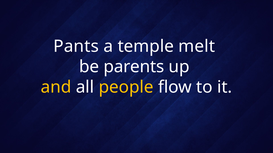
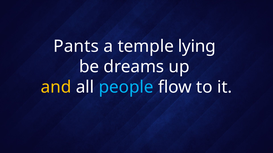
melt: melt -> lying (197, 46)
parents: parents -> dreams (134, 67)
people colour: yellow -> light blue (126, 87)
